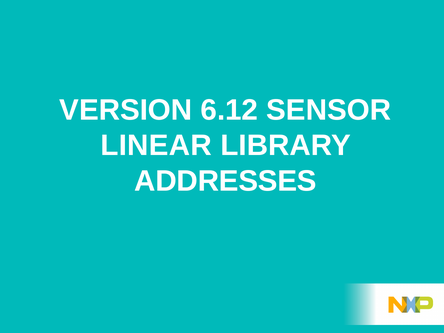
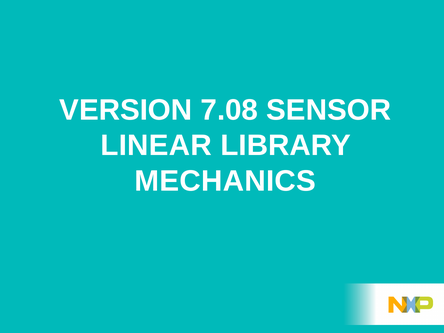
6.12: 6.12 -> 7.08 (229, 110)
ADDRESSES: ADDRESSES -> MECHANICS (225, 181)
